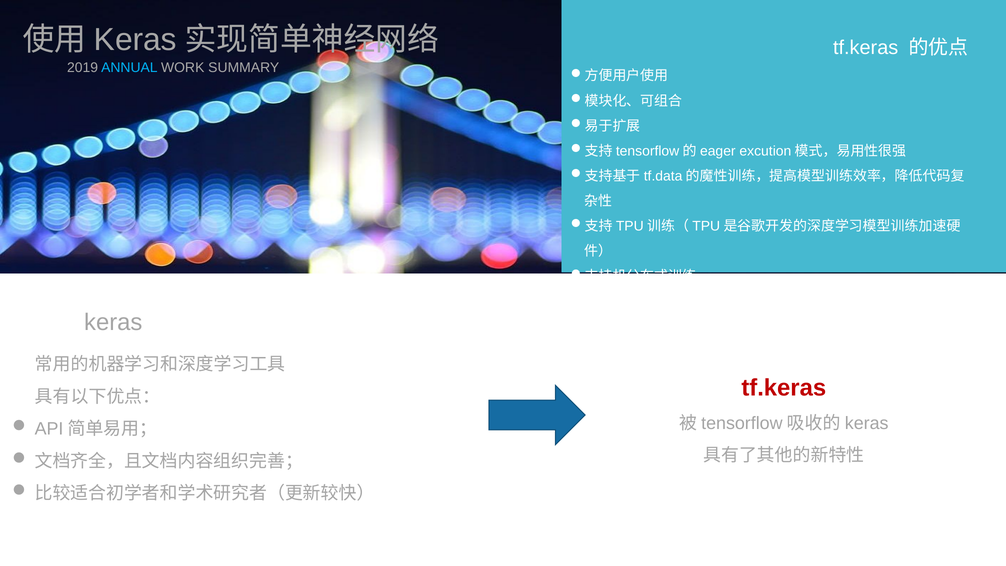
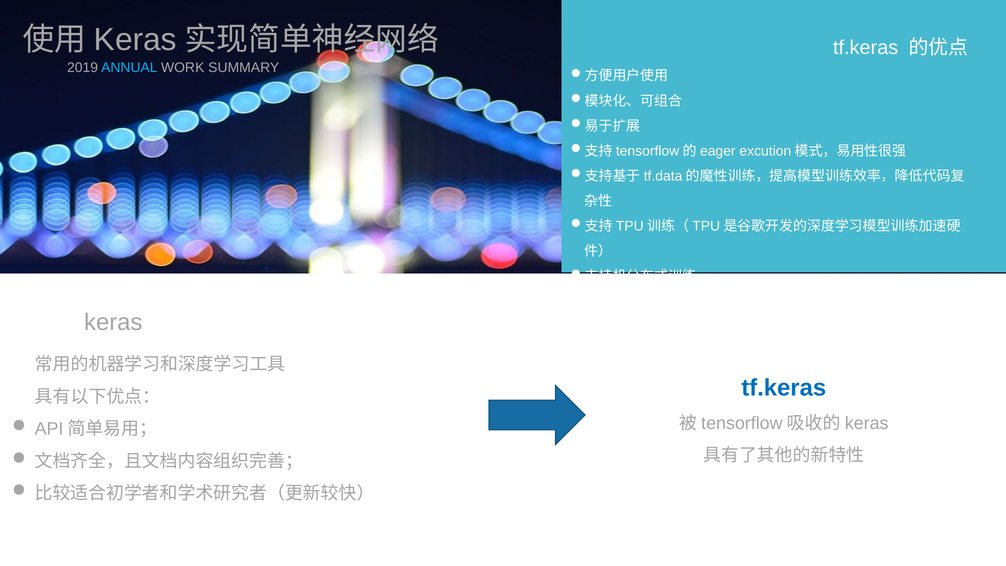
tf.keras colour: red -> blue (784, 388)
